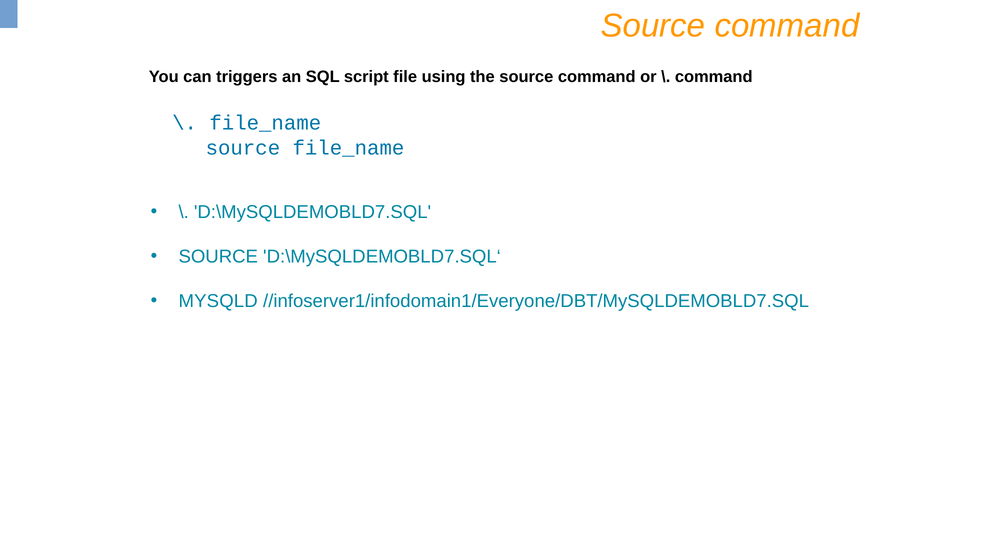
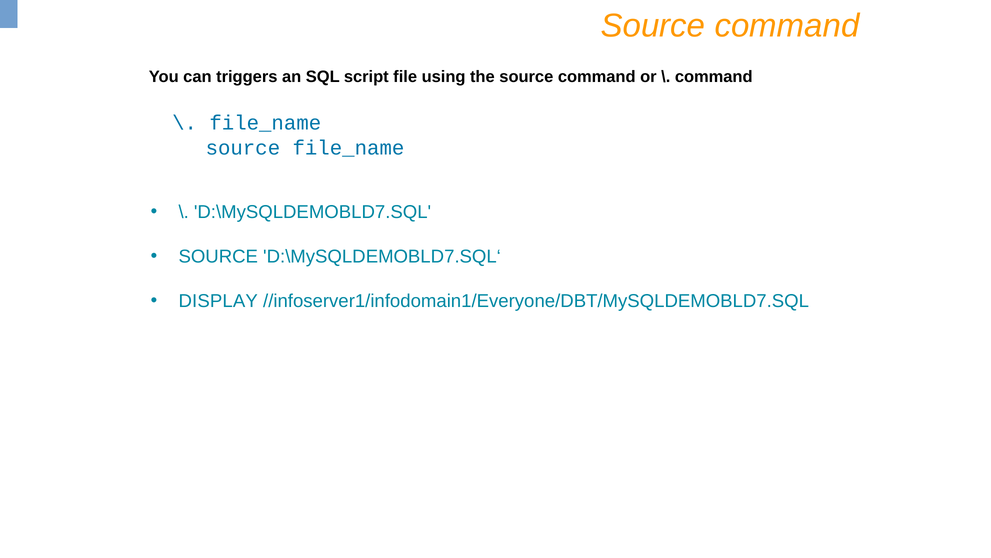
MYSQLD: MYSQLD -> DISPLAY (218, 301)
